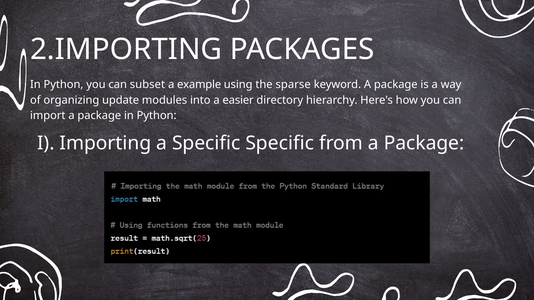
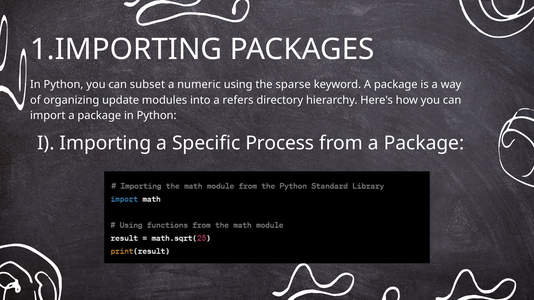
2.IMPORTING: 2.IMPORTING -> 1.IMPORTING (126, 49)
example: example -> numeric (199, 85)
easier: easier -> refers (238, 100)
Specific Specific: Specific -> Process (280, 143)
